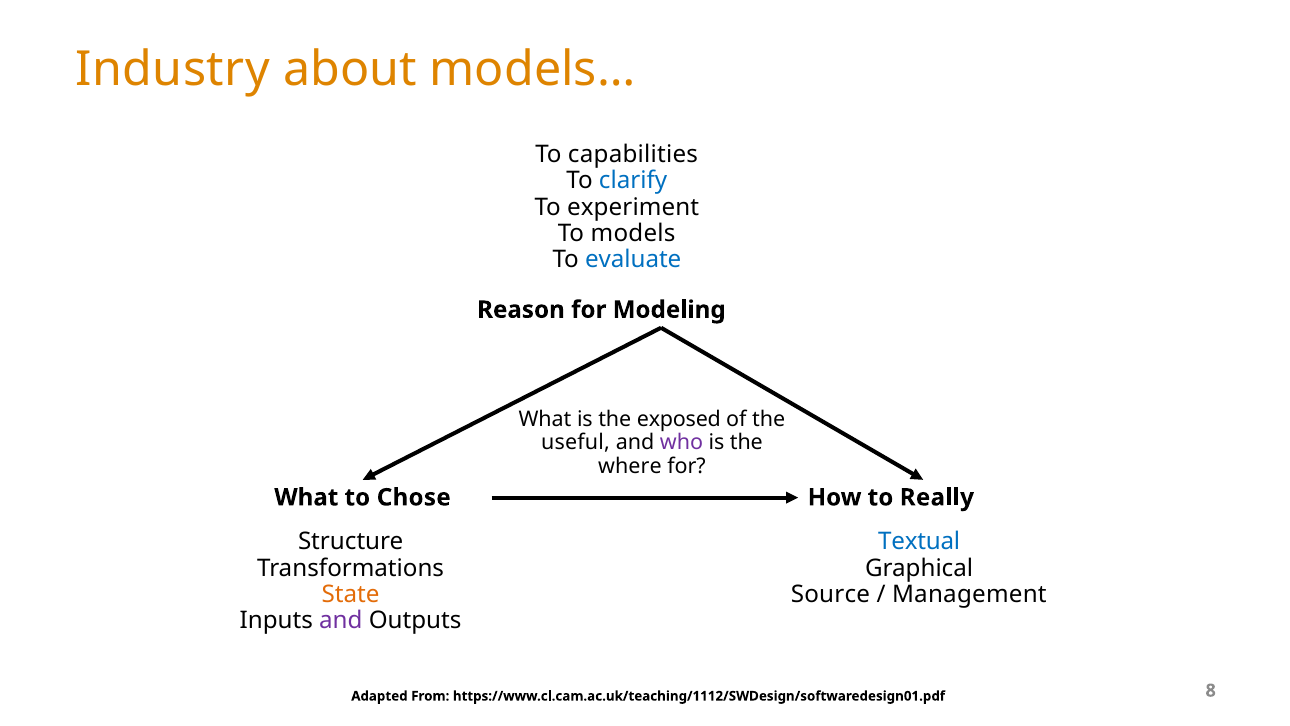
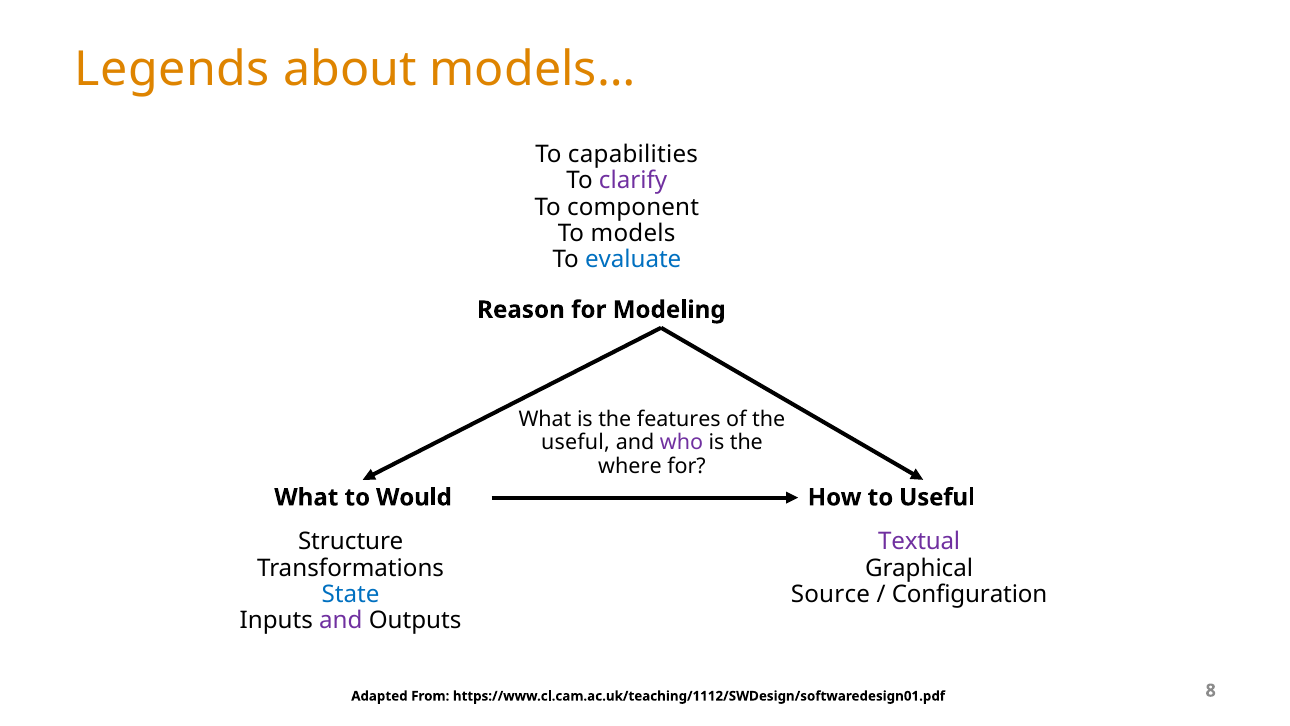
Industry: Industry -> Legends (172, 69)
clarify colour: blue -> purple (633, 181)
experiment: experiment -> component (633, 207)
exposed: exposed -> features (679, 419)
Chose: Chose -> Would (414, 497)
to Really: Really -> Useful (937, 497)
Textual colour: blue -> purple (919, 542)
State colour: orange -> blue (351, 594)
Management: Management -> Configuration (970, 594)
